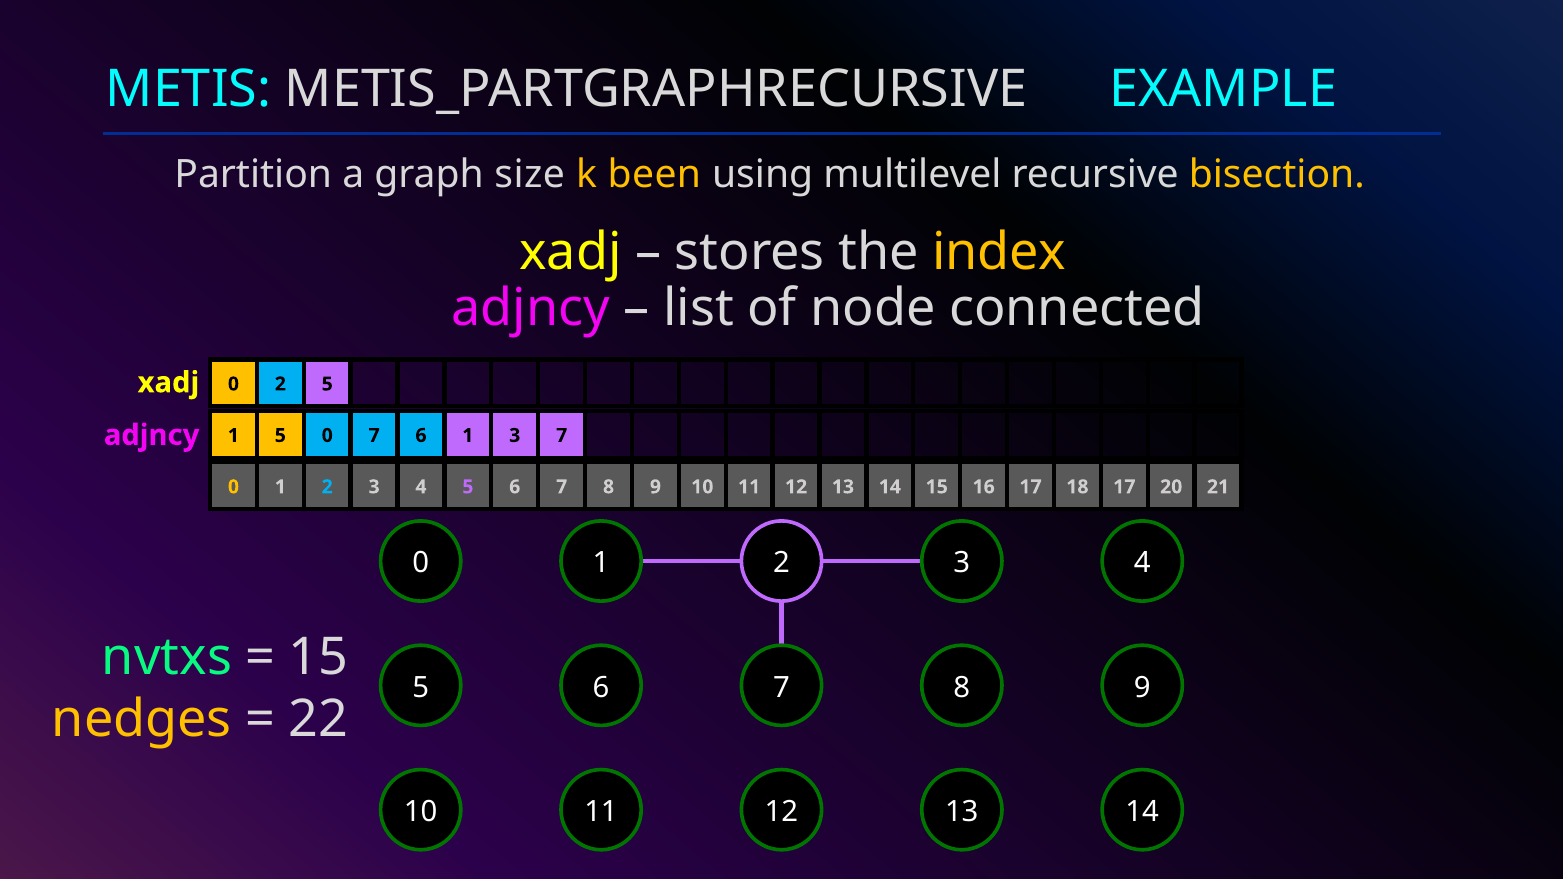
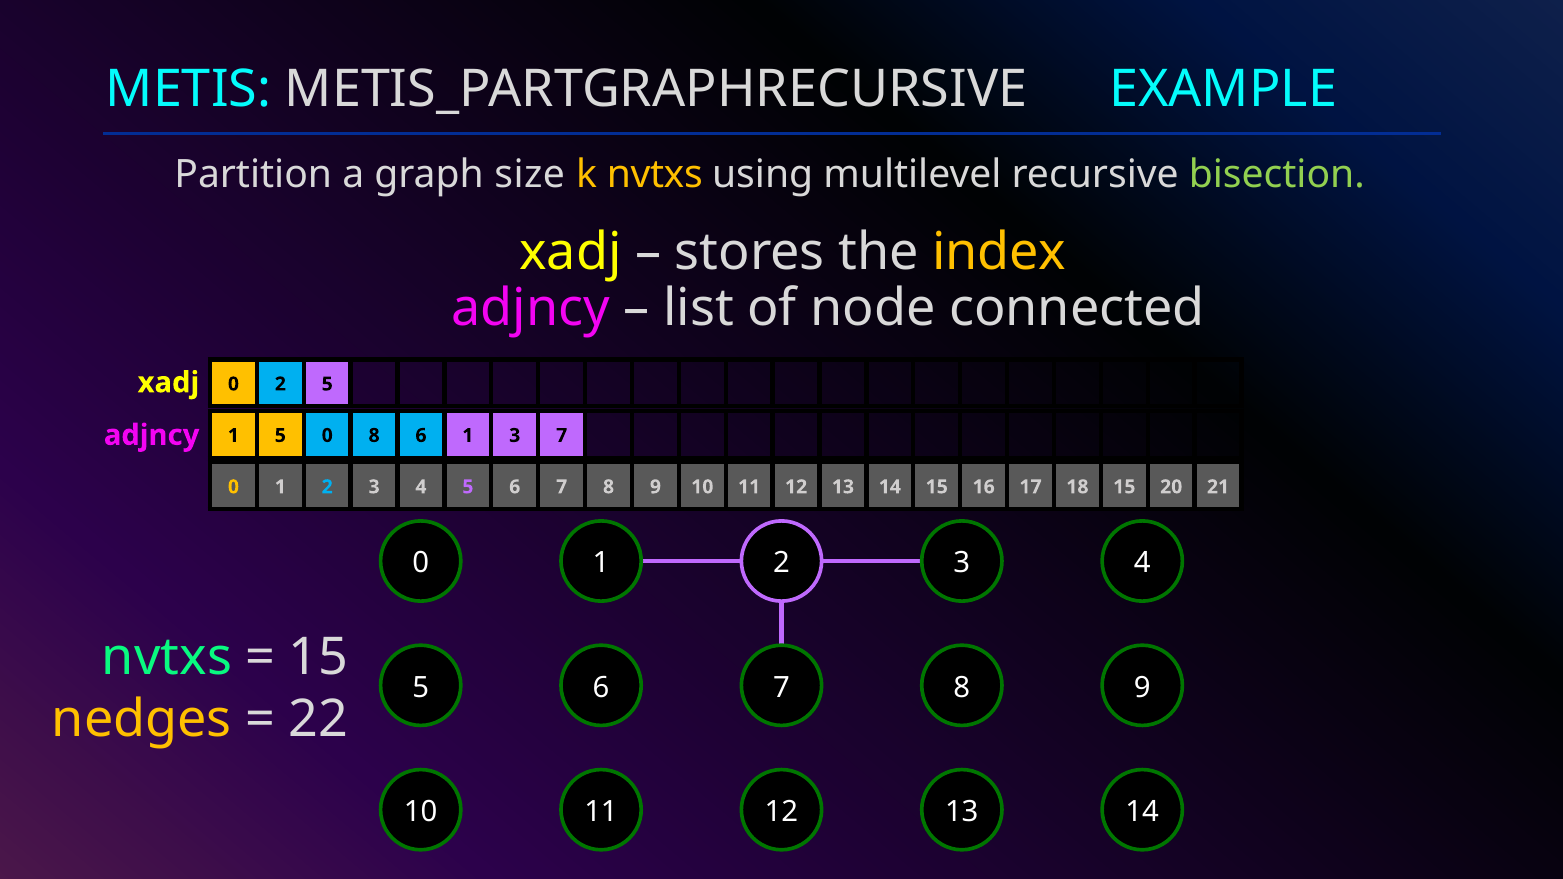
k been: been -> nvtxs (655, 175)
bisection colour: yellow -> light green (1277, 175)
0 7: 7 -> 8 (374, 436)
18 17: 17 -> 15 (1124, 487)
